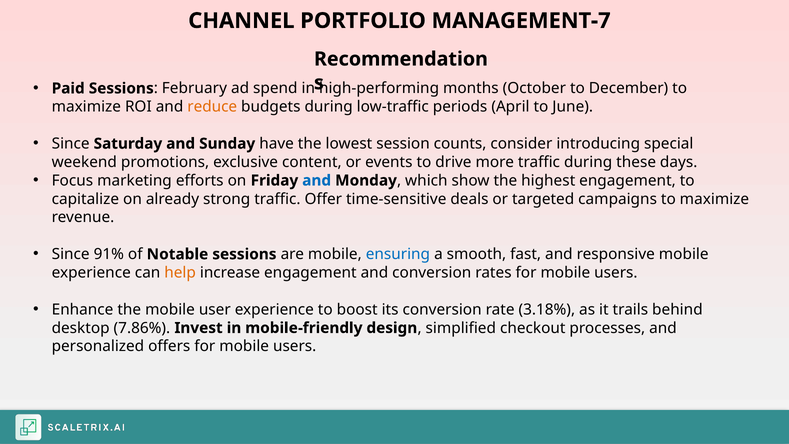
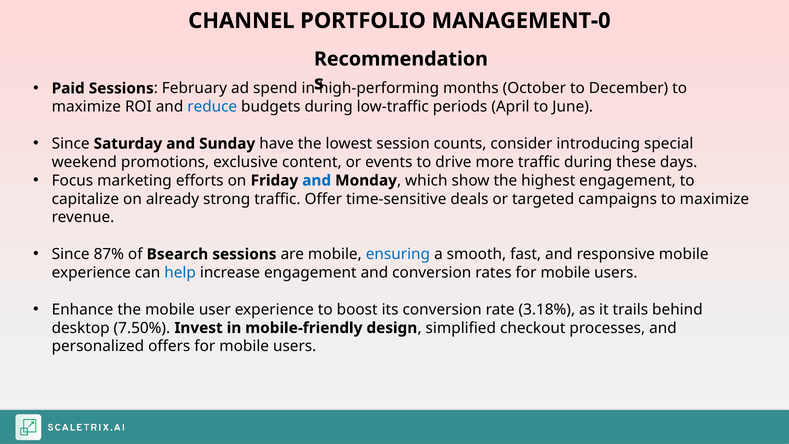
MANAGEMENT-7: MANAGEMENT-7 -> MANAGEMENT-0 (521, 21)
reduce colour: orange -> blue (212, 107)
91%: 91% -> 87% (109, 254)
Notable: Notable -> Bsearch (177, 254)
help colour: orange -> blue (180, 273)
7.86%: 7.86% -> 7.50% (142, 328)
